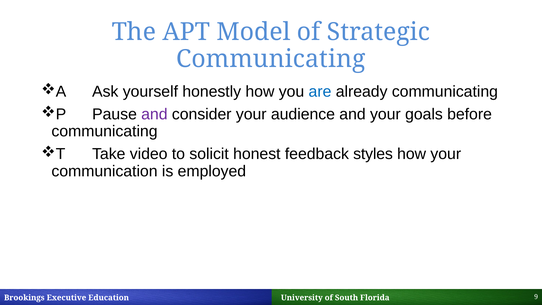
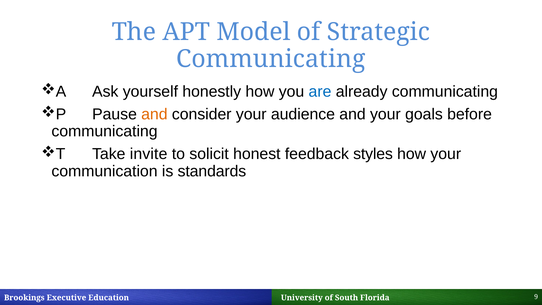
and colour: purple -> orange (154, 114)
video: video -> invite (149, 154)
employed: employed -> standards (212, 171)
